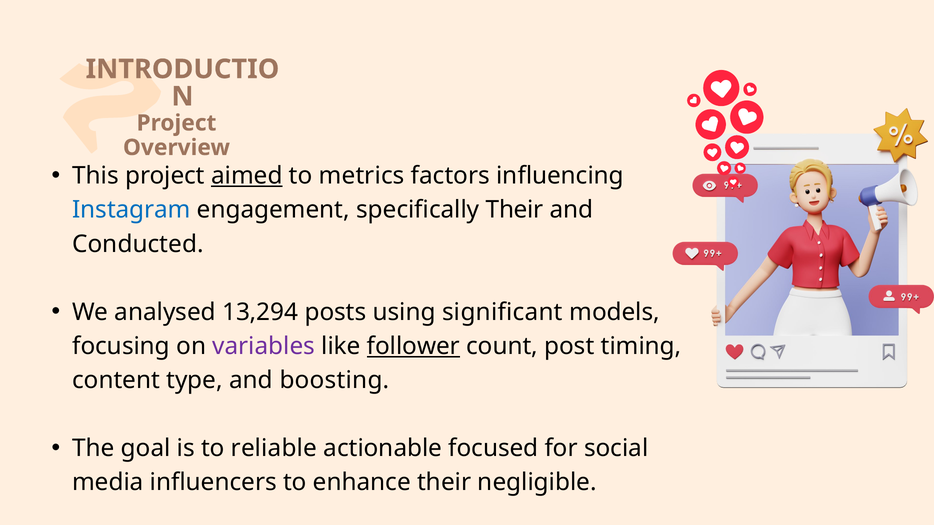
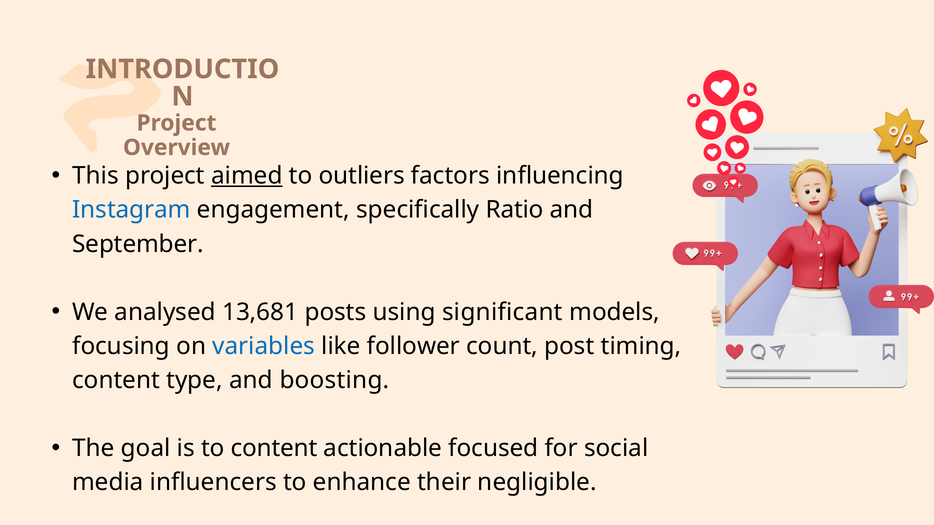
metrics: metrics -> outliers (362, 176)
specifically Their: Their -> Ratio (515, 210)
Conducted: Conducted -> September (138, 244)
13,294: 13,294 -> 13,681 (260, 312)
variables colour: purple -> blue (264, 346)
follower underline: present -> none (413, 346)
to reliable: reliable -> content (274, 449)
